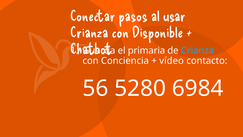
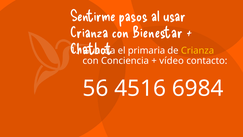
Conectar: Conectar -> Sentirme (93, 16)
Disponible: Disponible -> Bienestar (158, 33)
Crianza colour: light blue -> yellow (197, 50)
5280: 5280 -> 4516 (140, 88)
